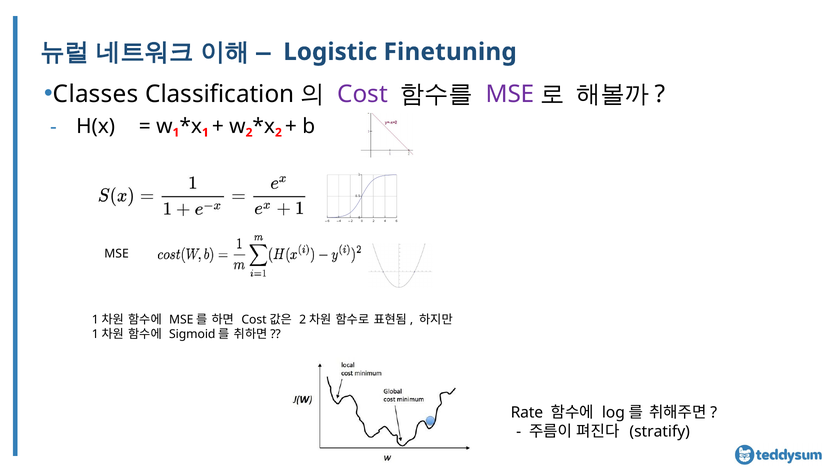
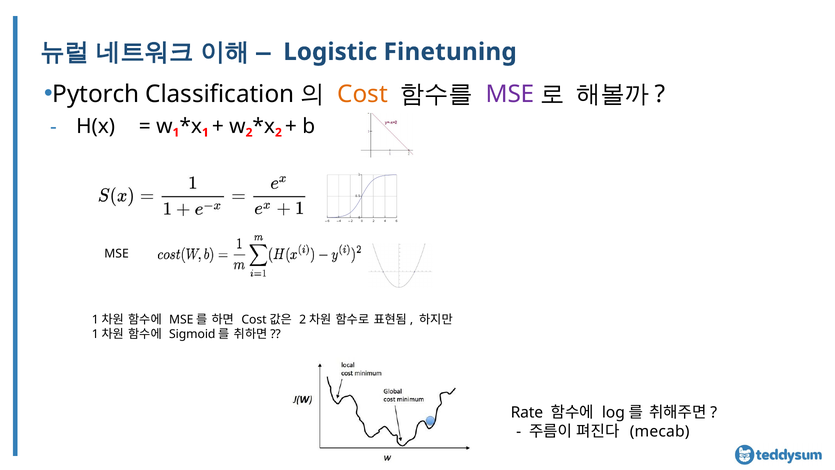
Classes: Classes -> Pytorch (96, 94)
Cost colour: purple -> orange (363, 94)
stratify: stratify -> mecab (660, 431)
